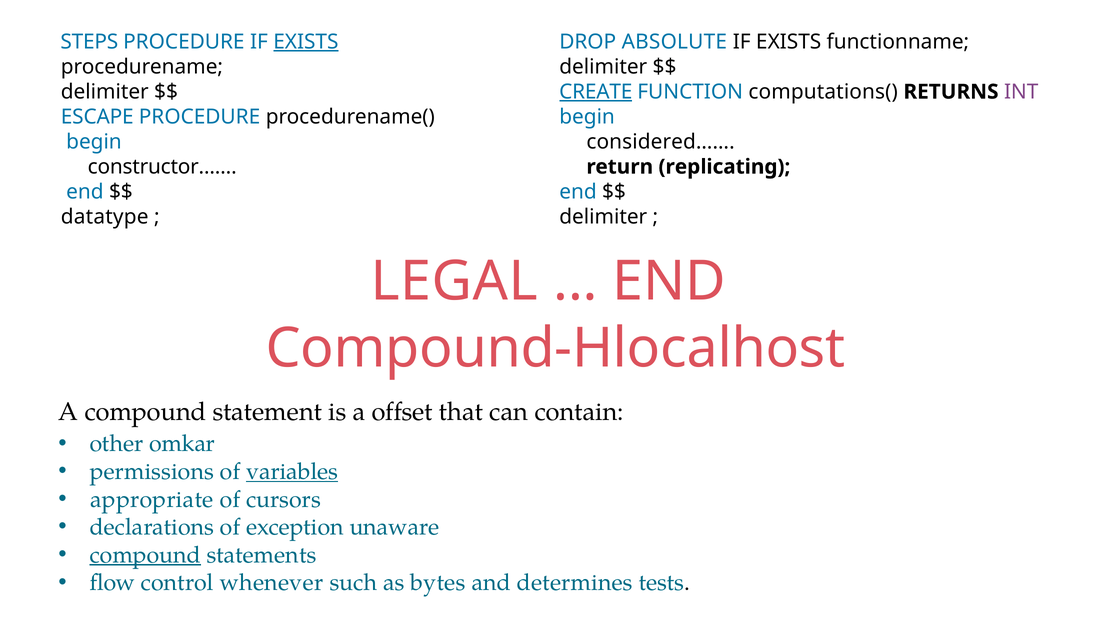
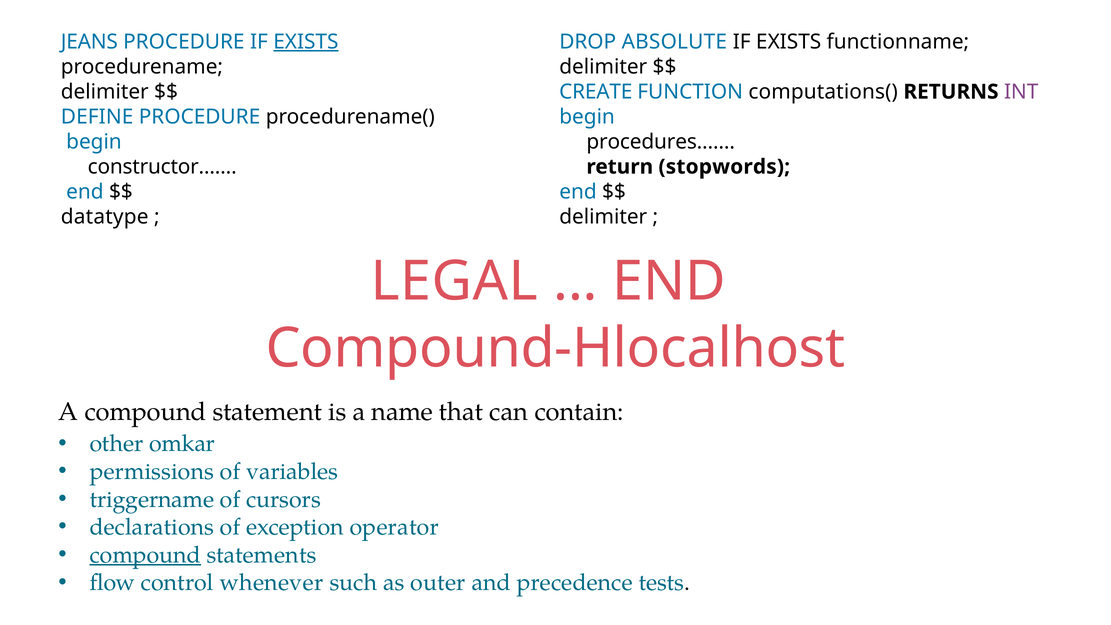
STEPS: STEPS -> JEANS (89, 42)
CREATE underline: present -> none (596, 92)
ESCAPE: ESCAPE -> DEFINE (97, 117)
considered……: considered…… -> procedures…… (661, 142)
replicating: replicating -> stopwords (724, 167)
offset: offset -> name (402, 412)
variables underline: present -> none (292, 472)
appropriate: appropriate -> triggername (152, 499)
unaware: unaware -> operator (394, 527)
bytes: bytes -> outer (438, 583)
determines: determines -> precedence (575, 583)
